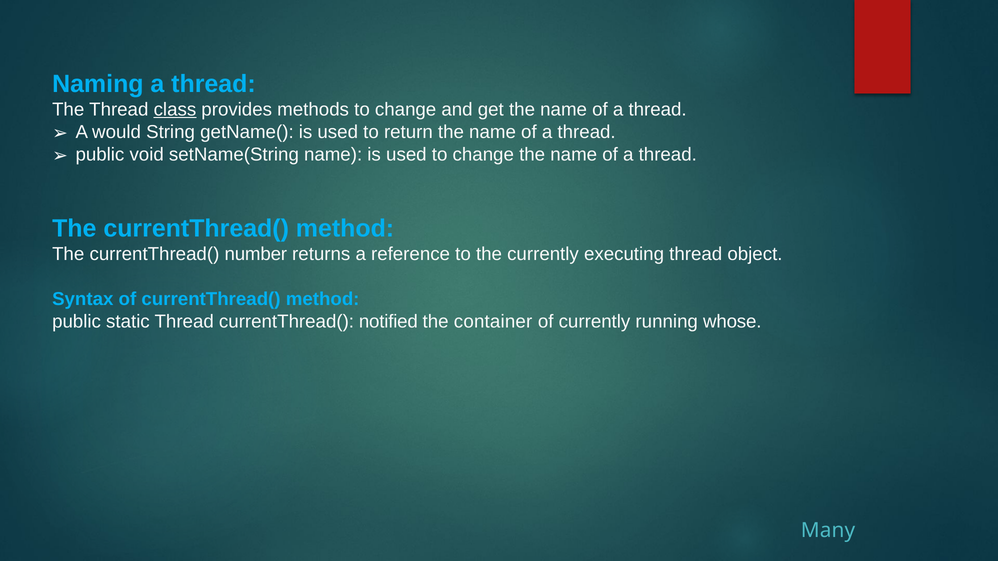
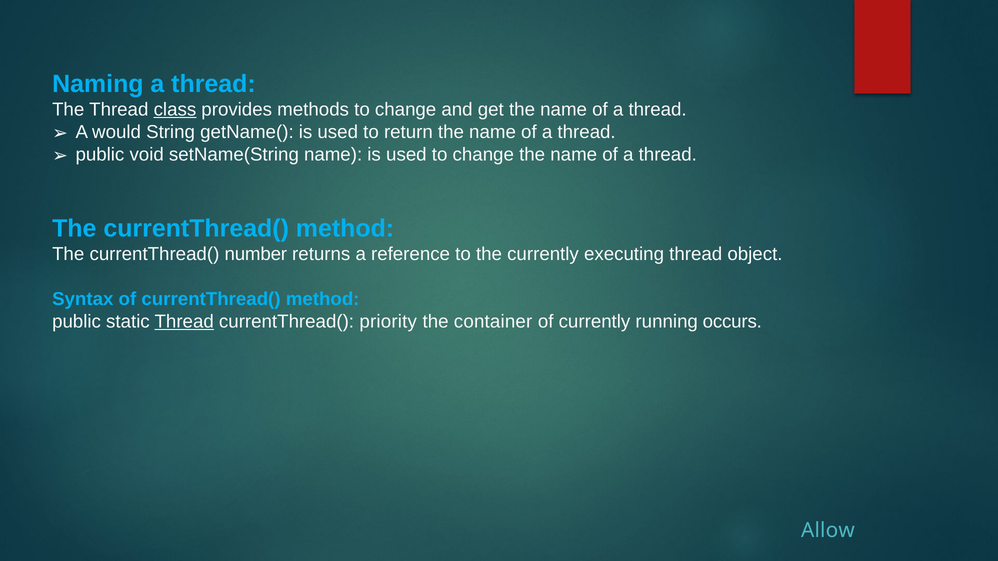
Thread underline: none -> present (184, 322)
notified: notified -> priority (388, 322)
whose: whose -> occurs (732, 322)
Many: Many -> Allow (828, 531)
